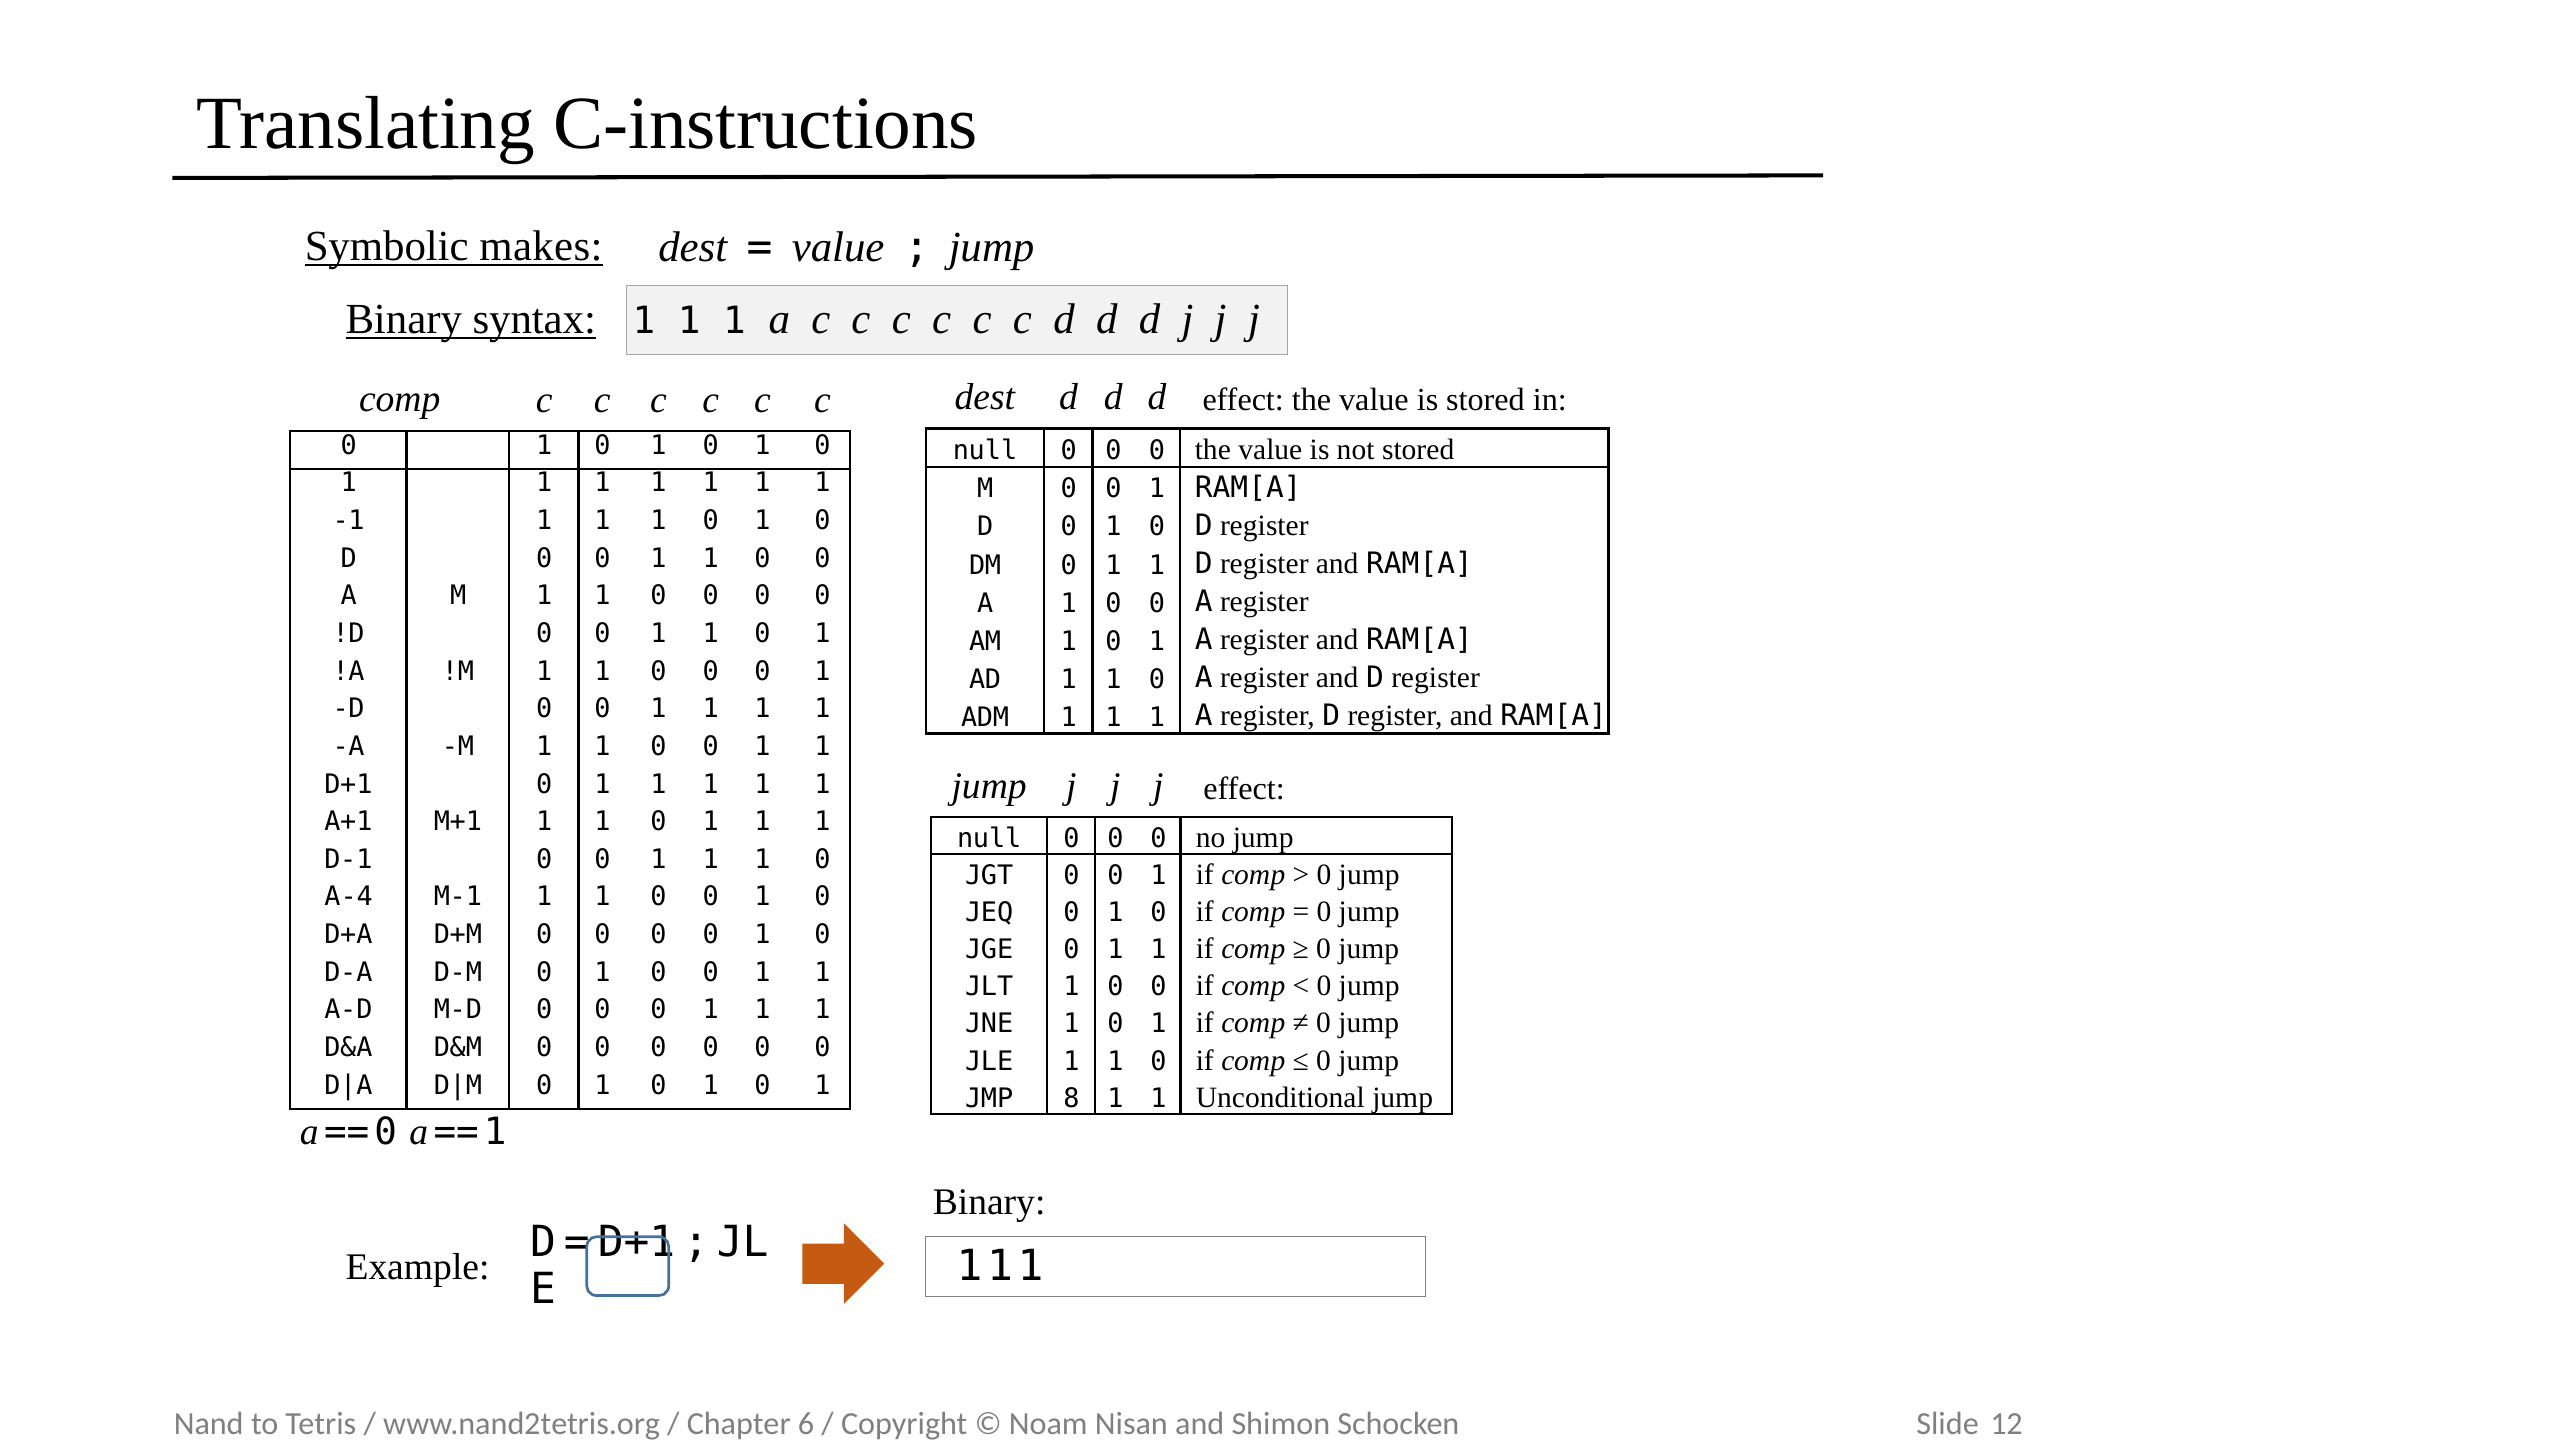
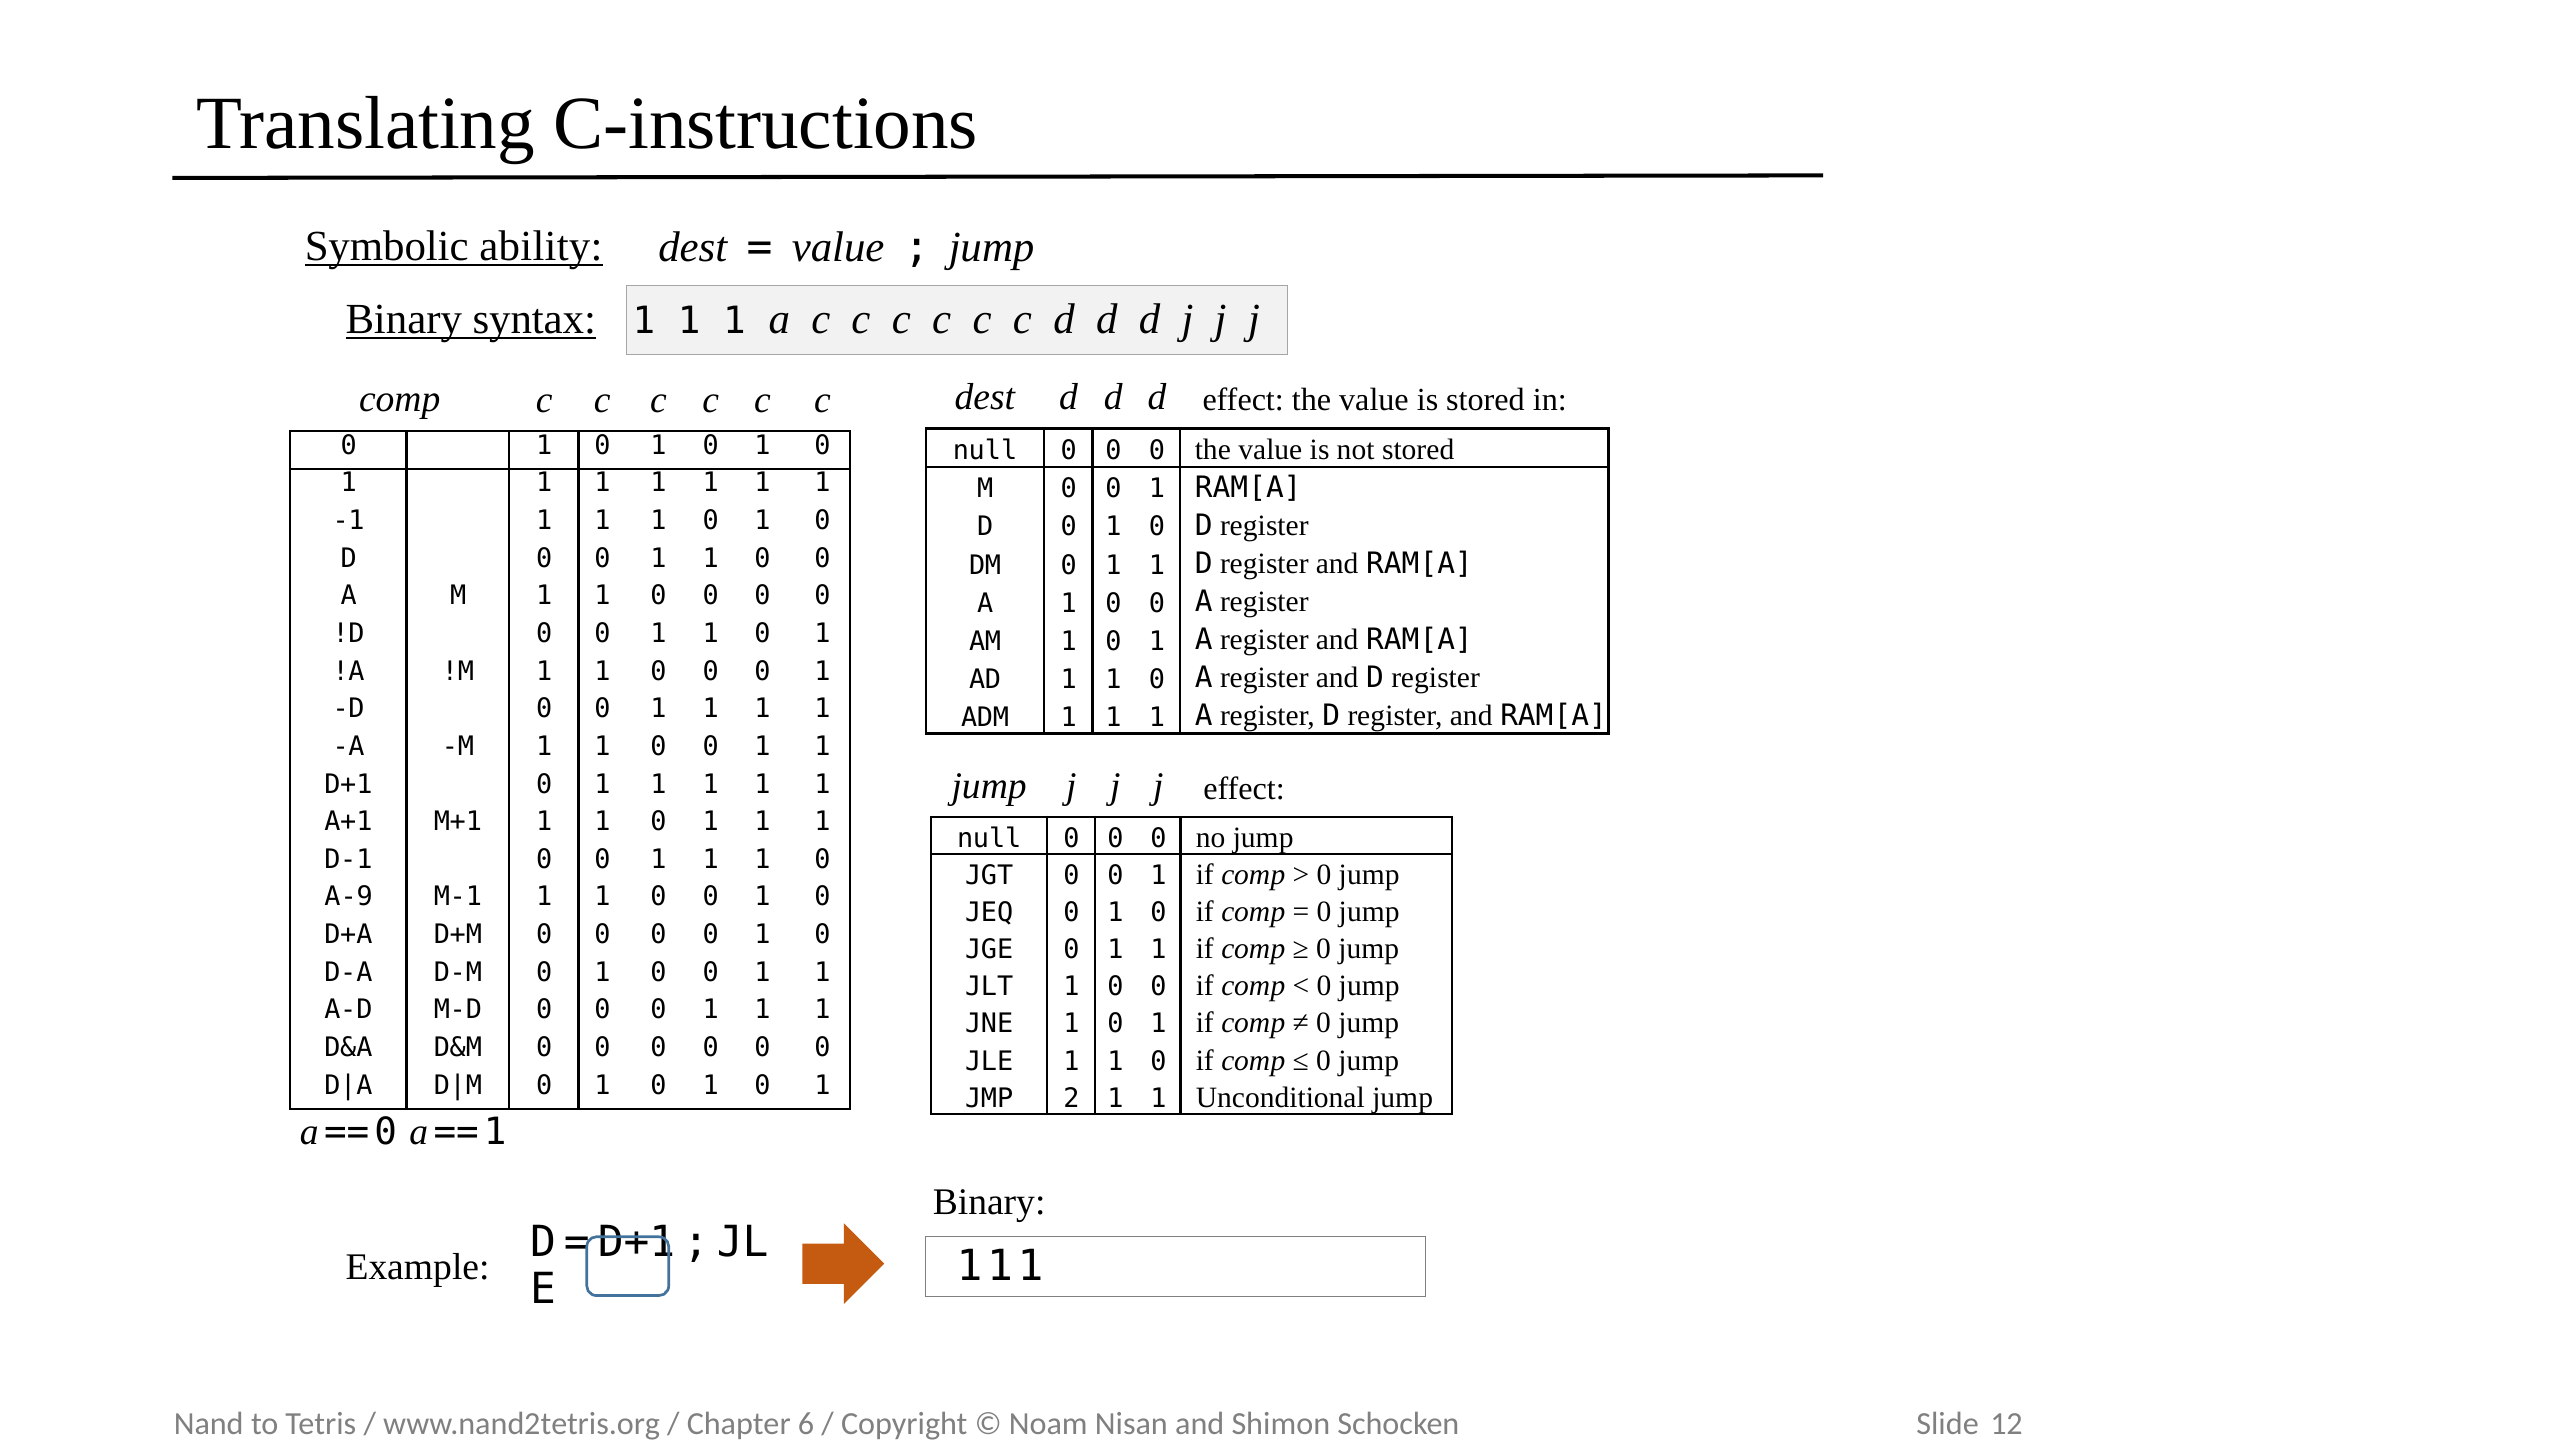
makes: makes -> ability (541, 246)
A-4: A-4 -> A-9 (349, 897)
8: 8 -> 2 (1071, 1098)
